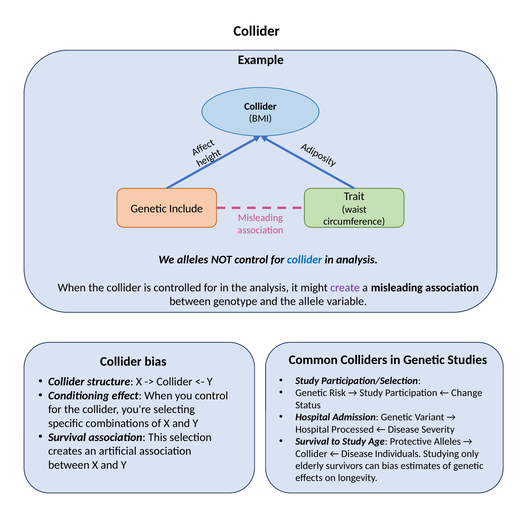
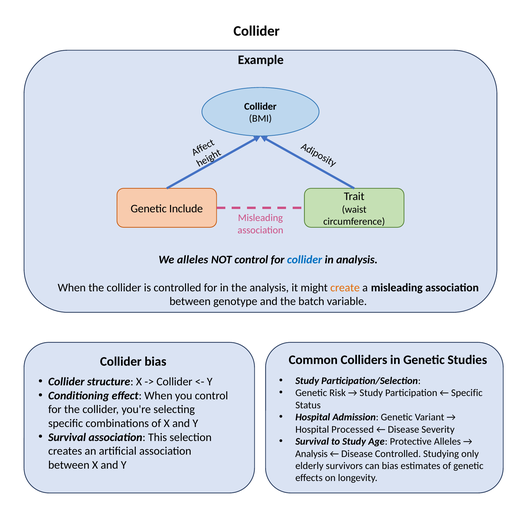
create colour: purple -> orange (345, 288)
allele: allele -> batch (311, 301)
Change: Change -> Specific (467, 393)
Collider: Collider -> Analysis (311, 454)
Disease Individuals: Individuals -> Controlled (398, 454)
